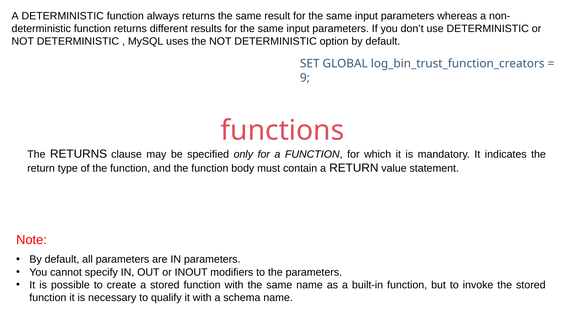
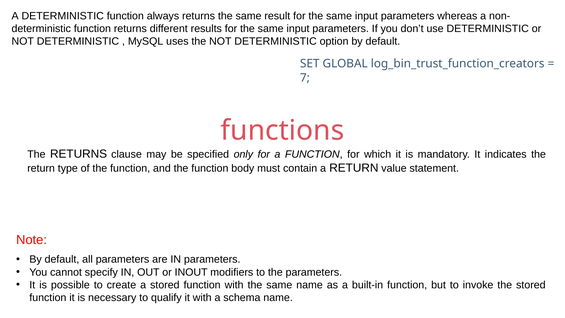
9: 9 -> 7 (305, 78)
